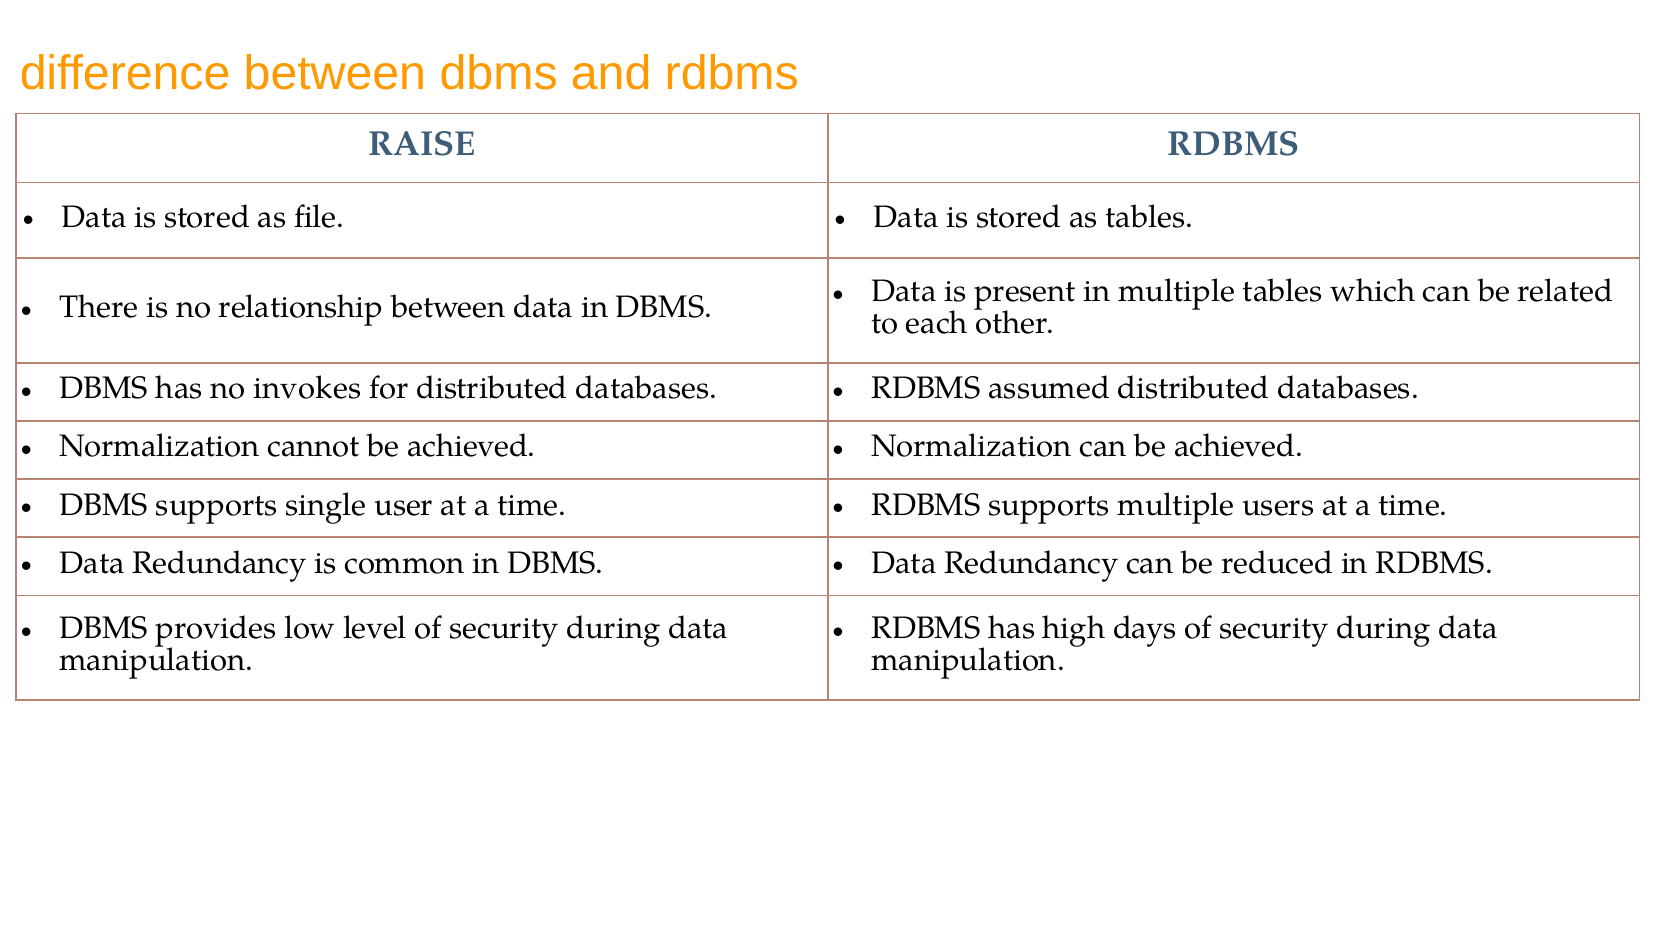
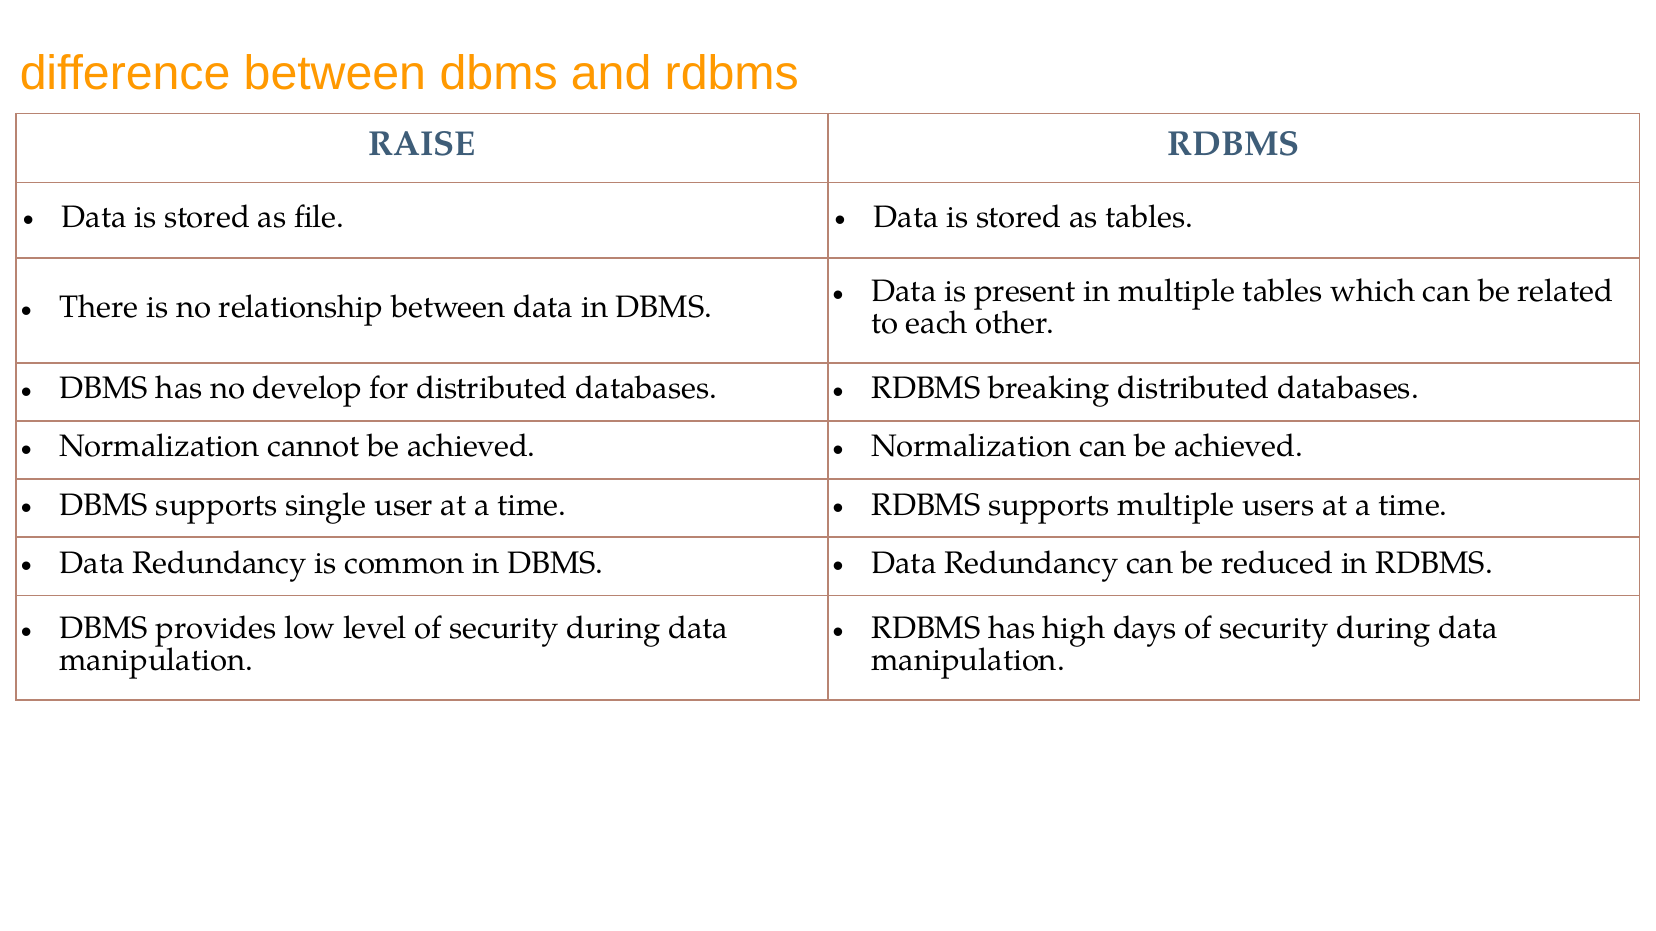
invokes: invokes -> develop (308, 389)
assumed: assumed -> breaking (1049, 389)
